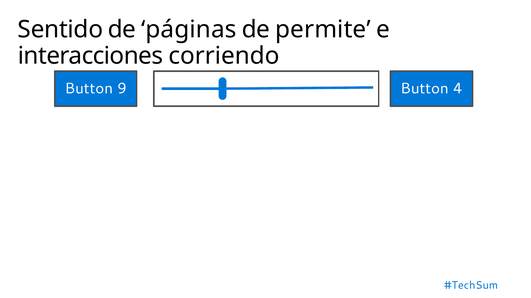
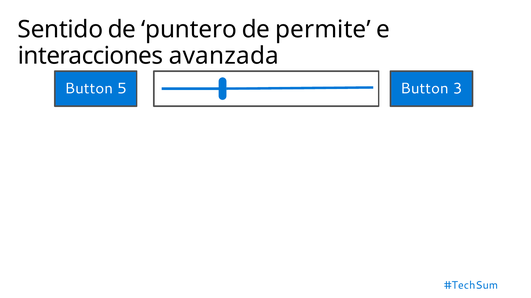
páginas: páginas -> puntero (189, 30)
corriendo: corriendo -> avanzada (224, 56)
9: 9 -> 5 (122, 89)
4: 4 -> 3 (458, 89)
